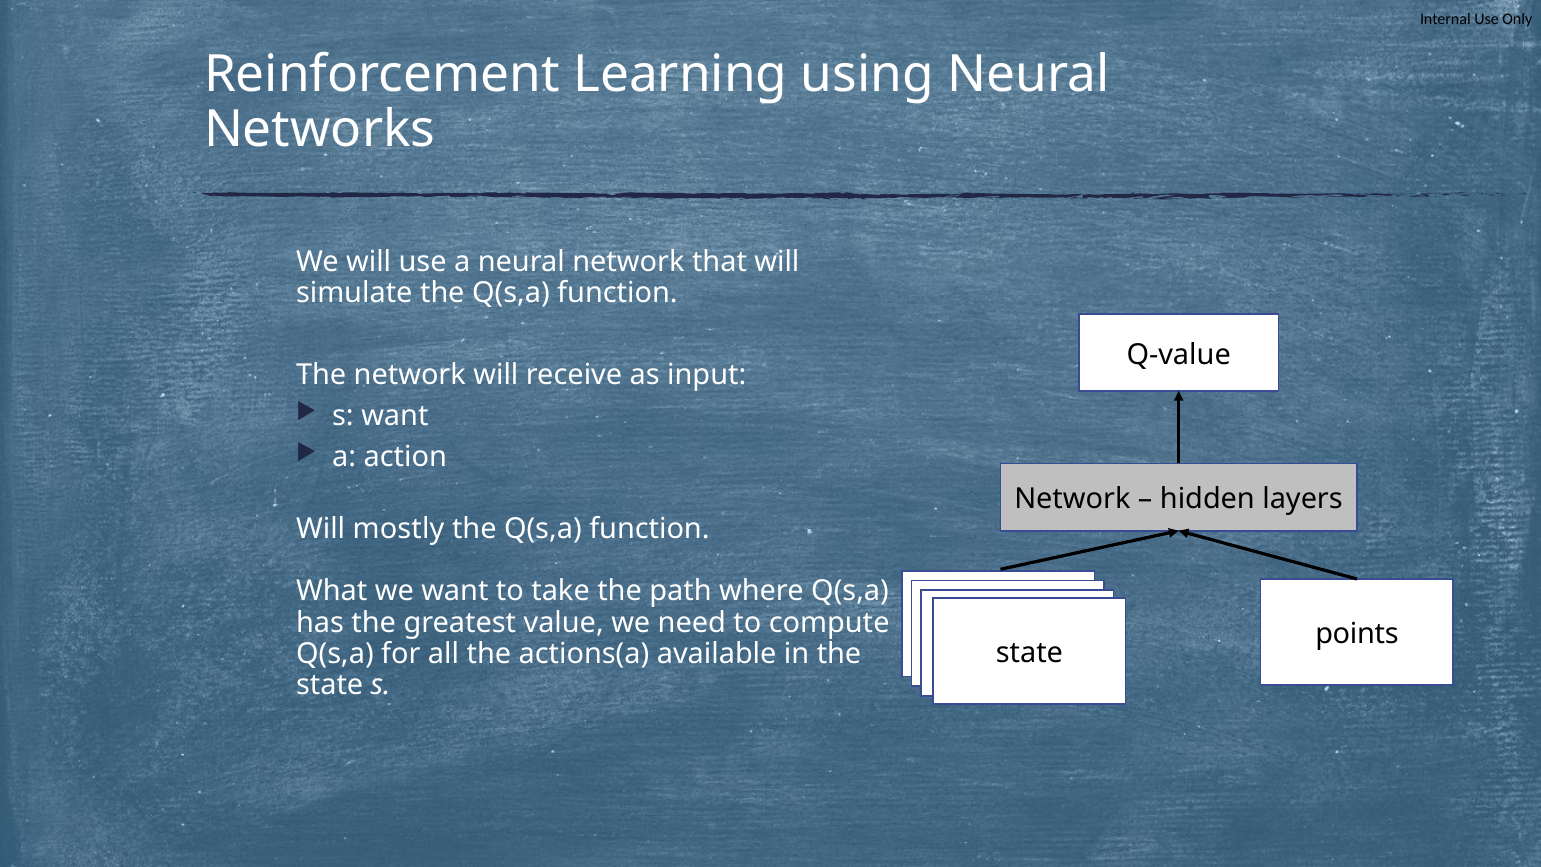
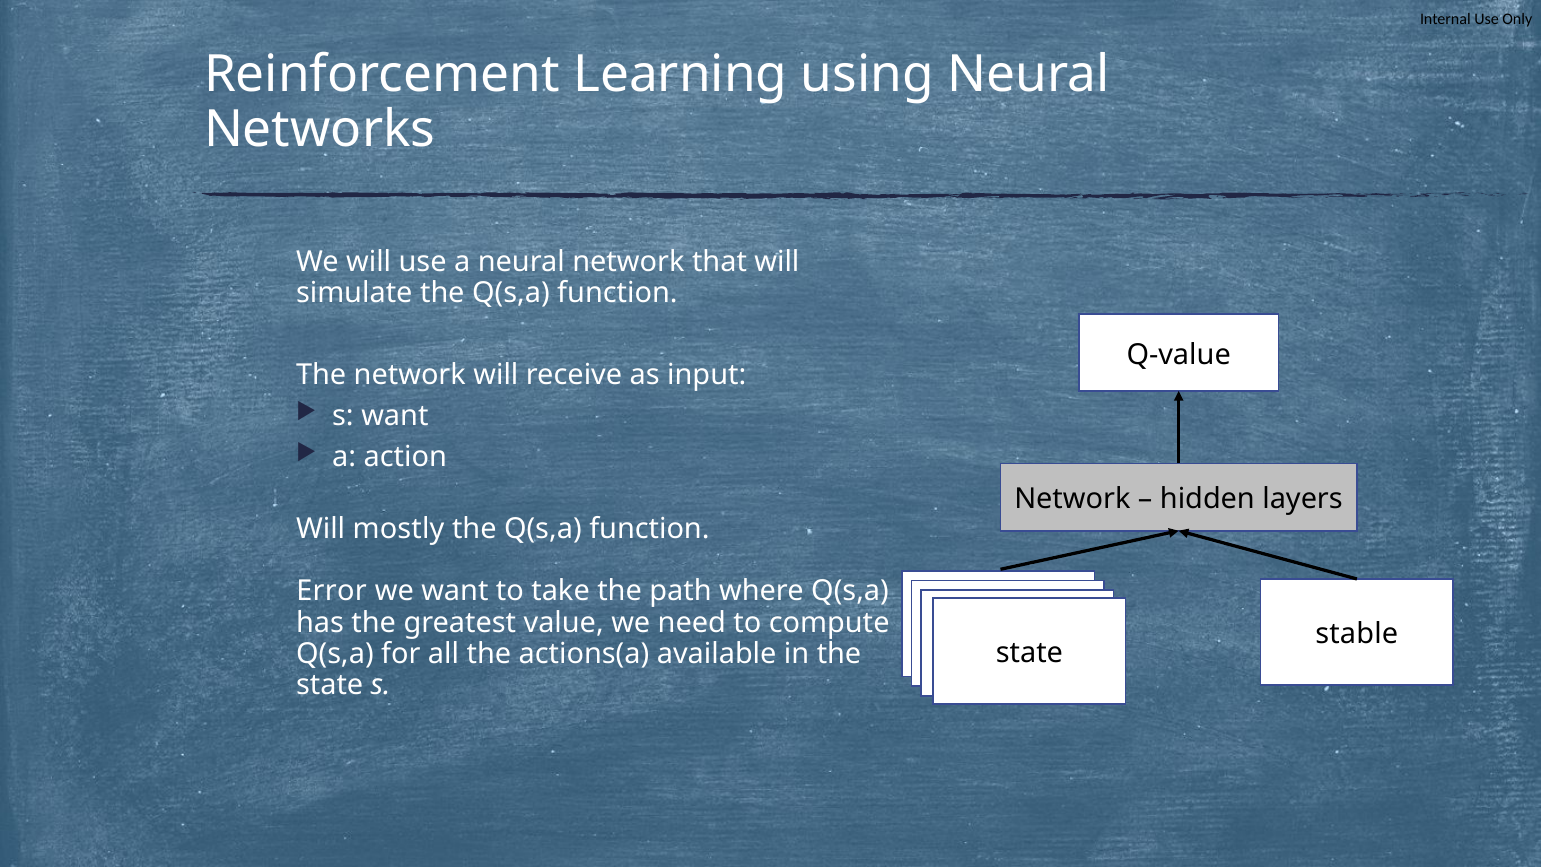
What: What -> Error (332, 591)
points: points -> stable (1357, 634)
